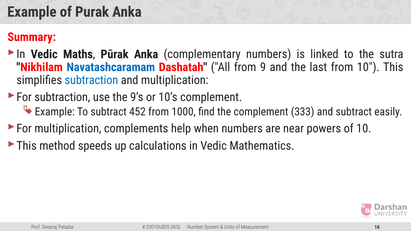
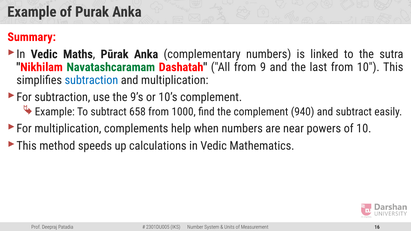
Navatashcaramam colour: blue -> green (111, 67)
452: 452 -> 658 (137, 112)
333: 333 -> 940 (303, 112)
